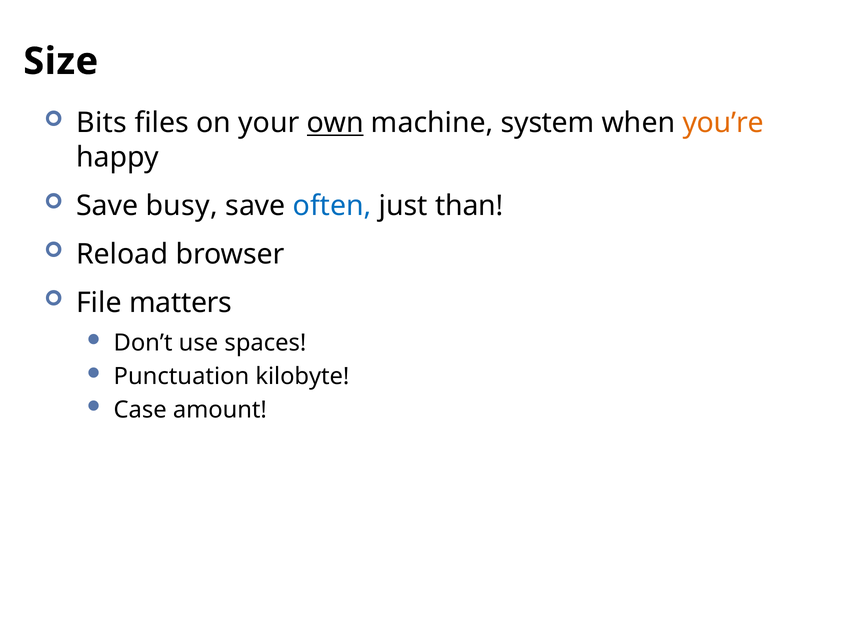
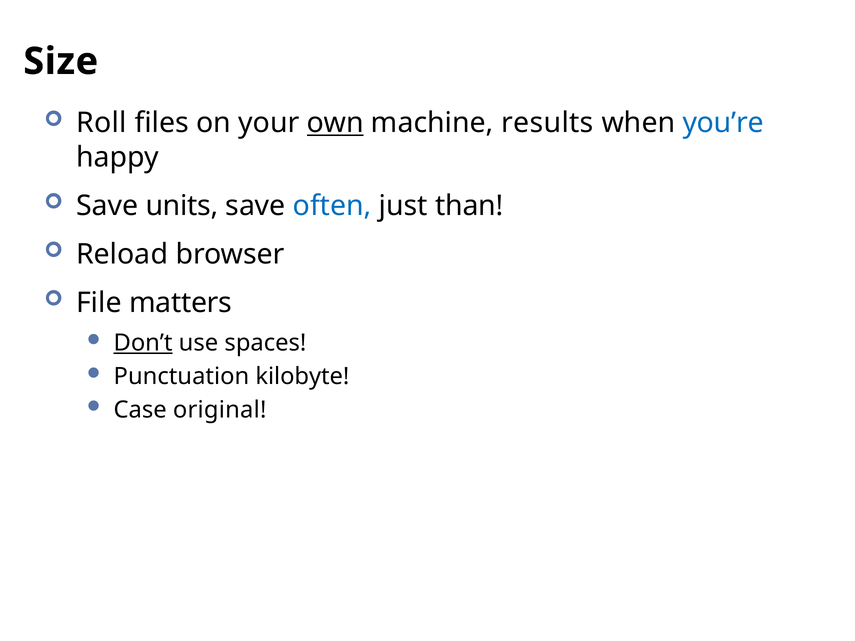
Bits: Bits -> Roll (102, 123)
system: system -> results (547, 123)
you’re colour: orange -> blue (723, 123)
busy: busy -> units (182, 206)
Don’t underline: none -> present (143, 343)
amount: amount -> original (220, 410)
